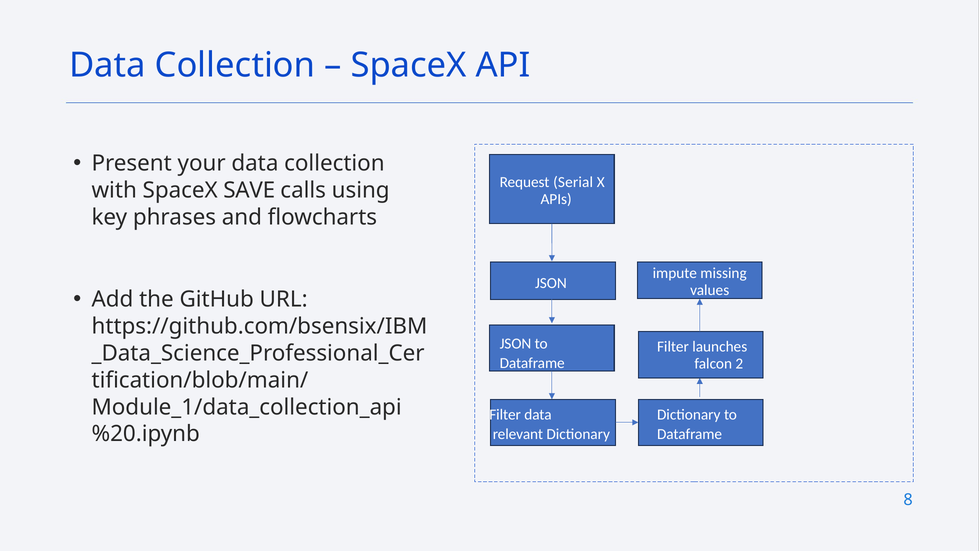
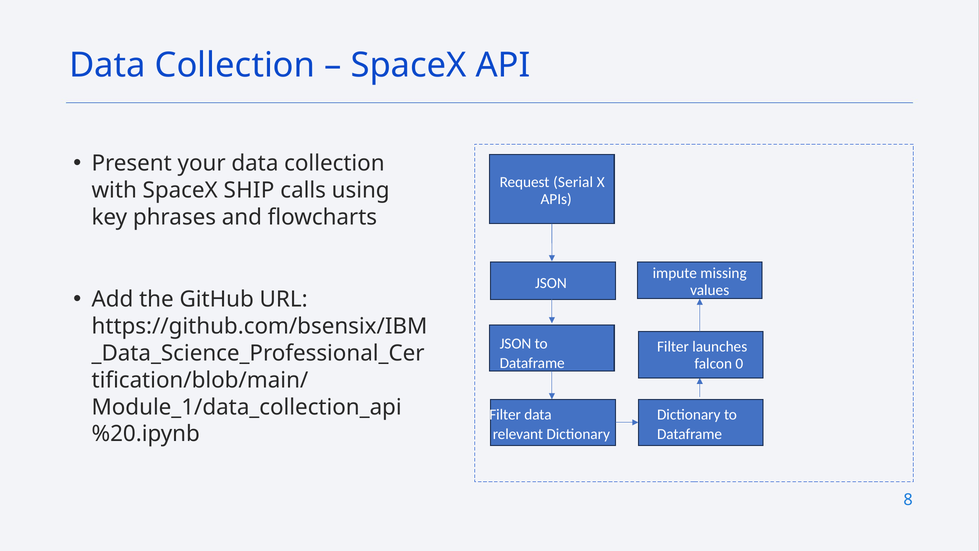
SAVE: SAVE -> SHIP (249, 190)
2: 2 -> 0 (739, 363)
